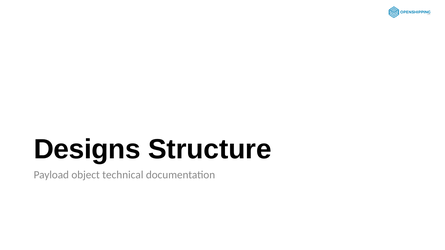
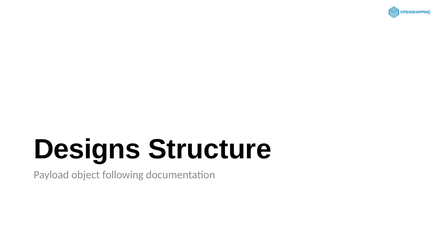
technical: technical -> following (123, 175)
